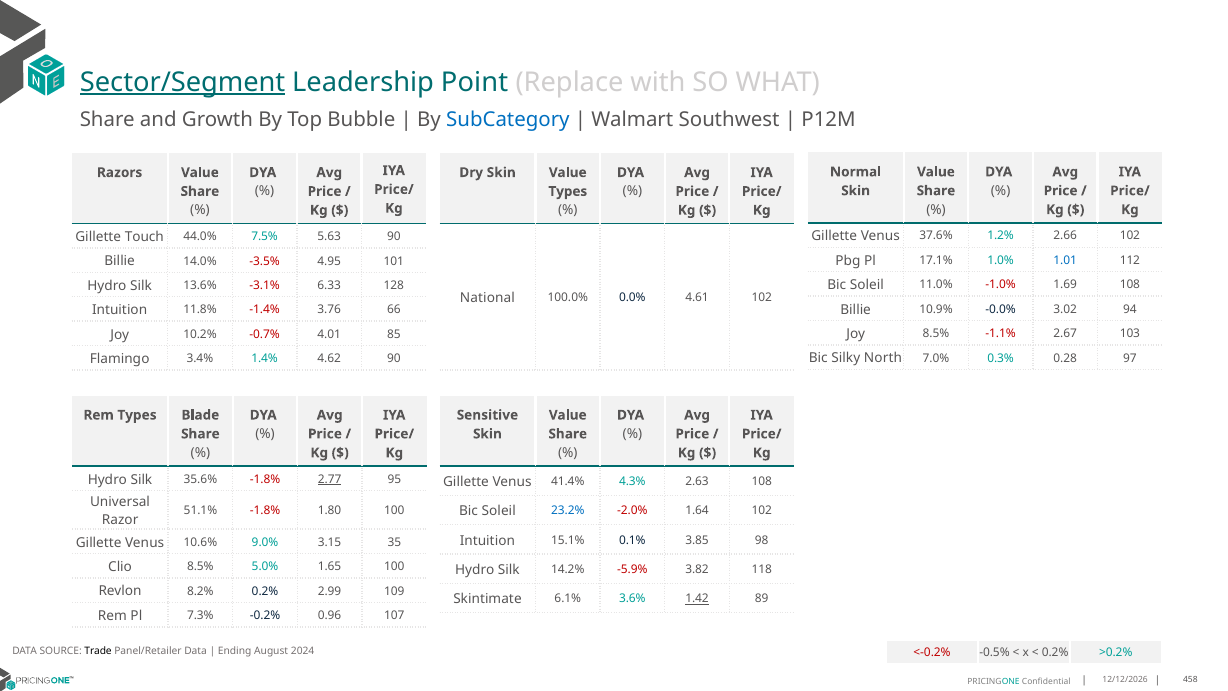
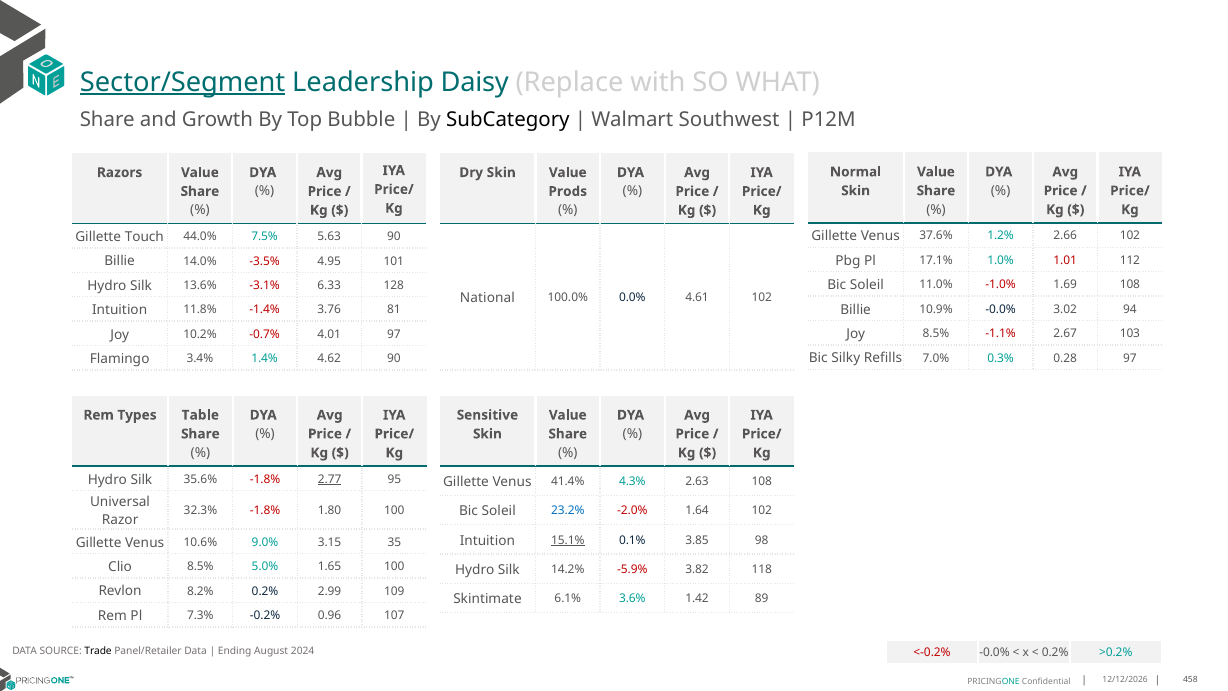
Point: Point -> Daisy (475, 83)
SubCategory colour: blue -> black (508, 120)
Types: Types -> Prods (568, 191)
1.01 colour: blue -> red (1065, 260)
66: 66 -> 81 (394, 310)
4.01 85: 85 -> 97 (394, 334)
North: North -> Refills (883, 358)
Blade: Blade -> Table (200, 415)
51.1%: 51.1% -> 32.3% (200, 511)
15.1% underline: none -> present (568, 540)
1.42 underline: present -> none (697, 599)
<-0.2% -0.5%: -0.5% -> -0.0% (994, 652)
